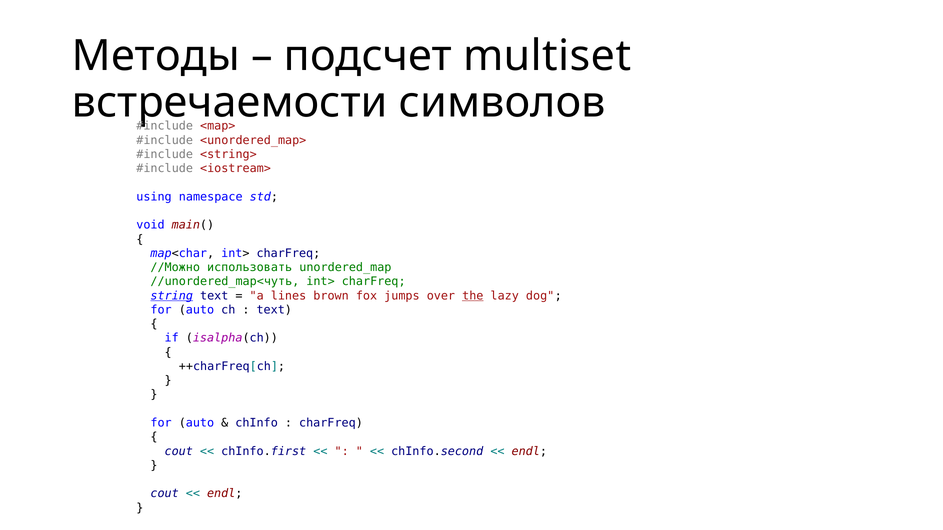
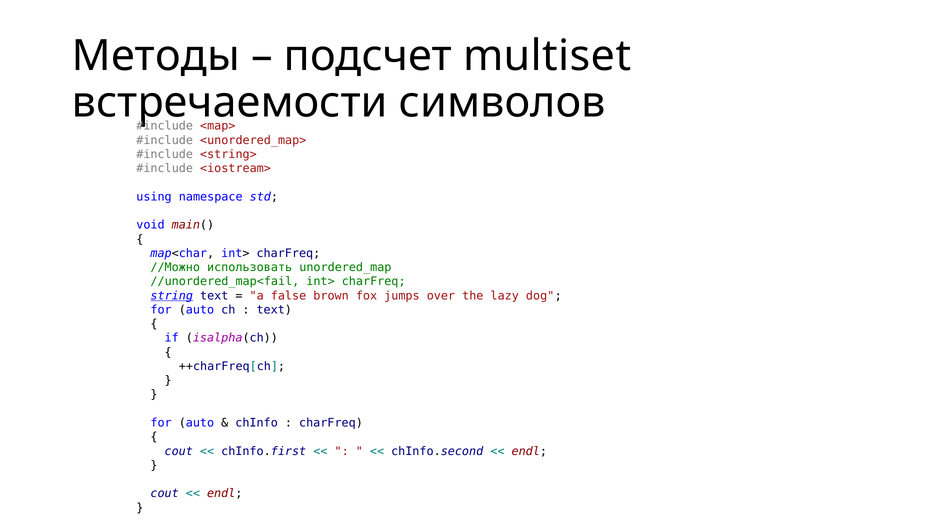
//unordered_map<чуть: //unordered_map<чуть -> //unordered_map<fail (225, 282)
lines: lines -> false (289, 296)
the underline: present -> none (473, 296)
